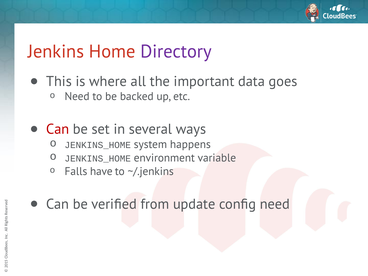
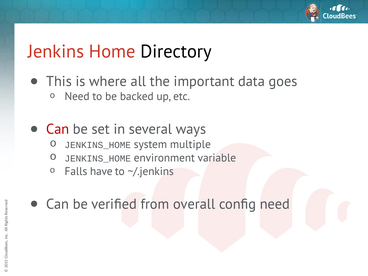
Directory colour: purple -> black (176, 52)
happens: happens -> multiple (190, 144)
update: update -> overall (194, 204)
